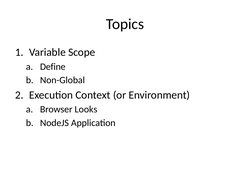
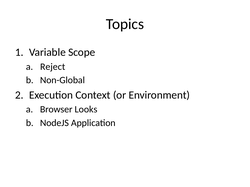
Define: Define -> Reject (53, 67)
